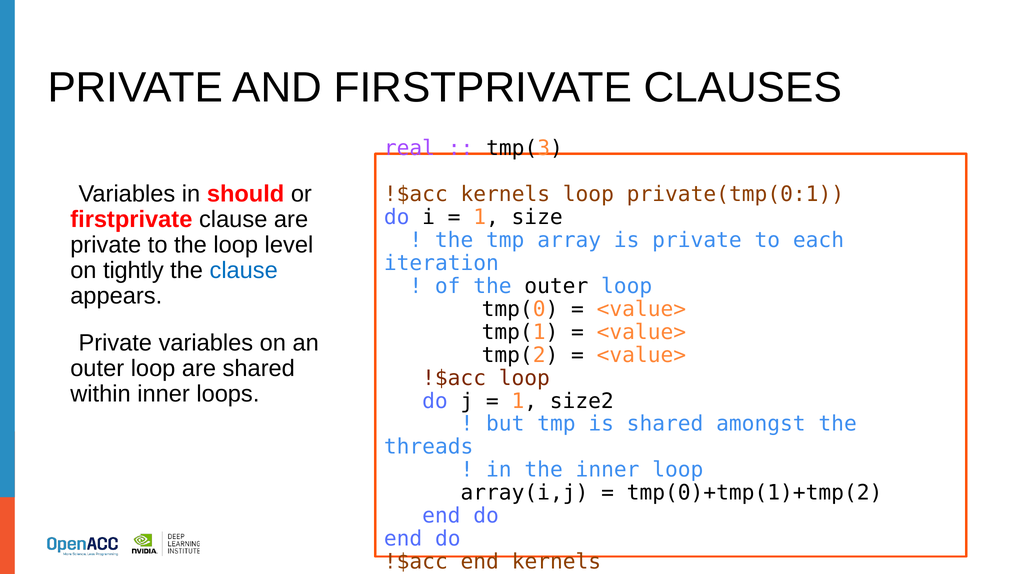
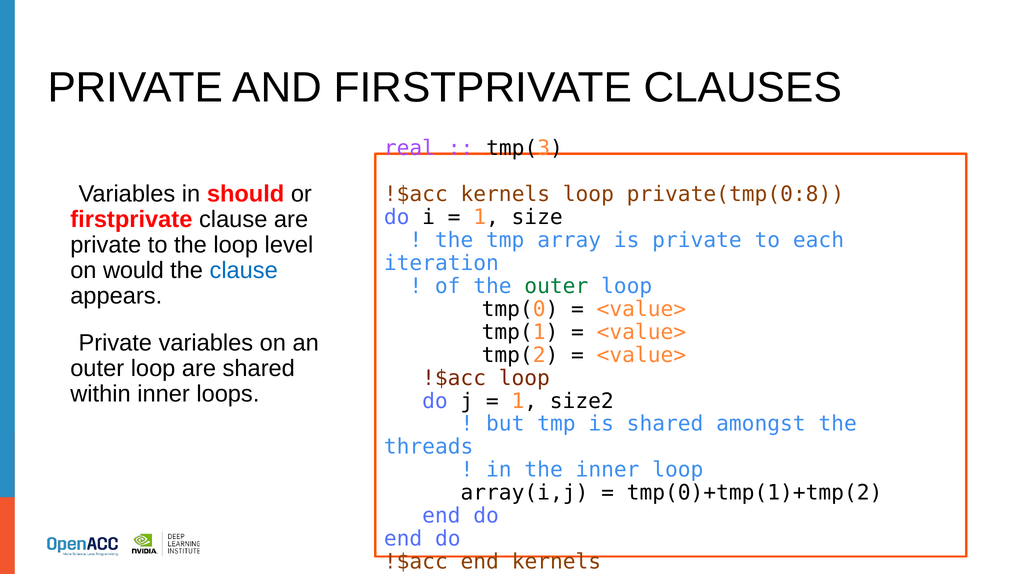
private(tmp(0:1: private(tmp(0:1 -> private(tmp(0:8 (735, 194)
tightly: tightly -> would (133, 270)
outer colour: black -> green (556, 286)
